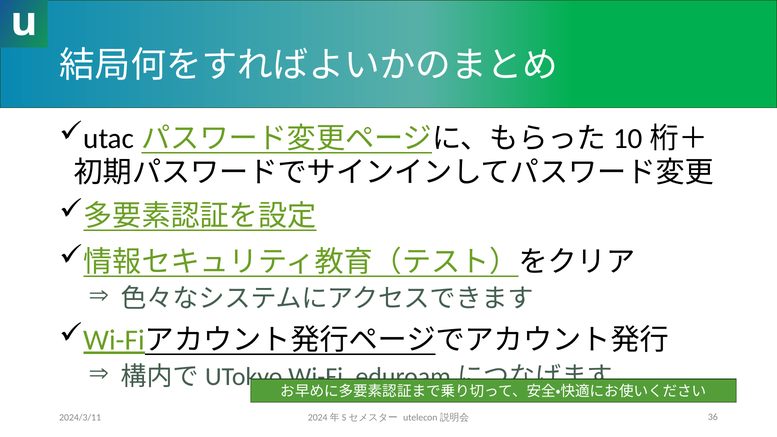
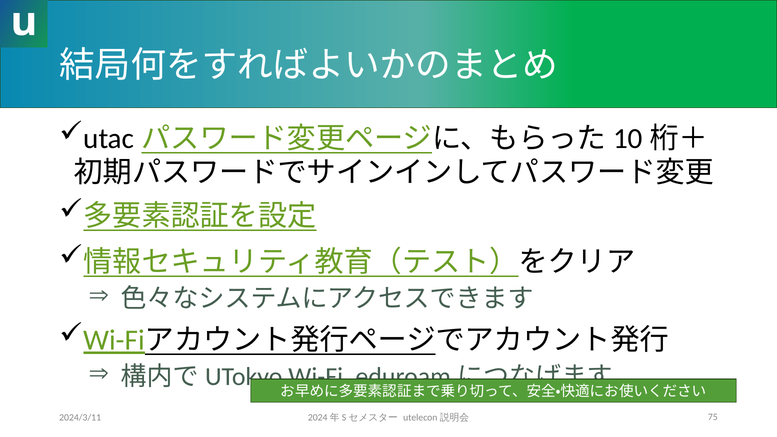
36: 36 -> 75 (713, 417)
